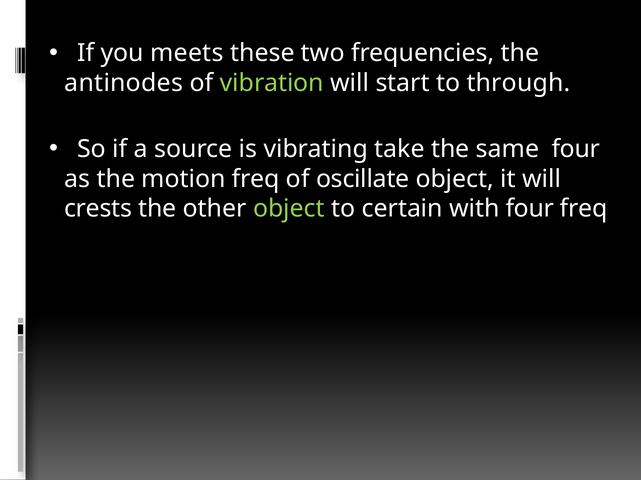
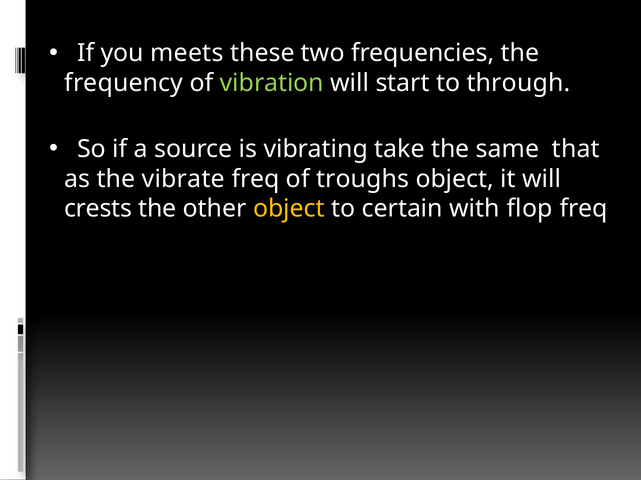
antinodes: antinodes -> frequency (124, 83)
same four: four -> that (576, 149)
motion: motion -> vibrate (183, 179)
oscillate: oscillate -> troughs (363, 179)
object colour: light green -> yellow (289, 209)
with four: four -> flop (530, 209)
